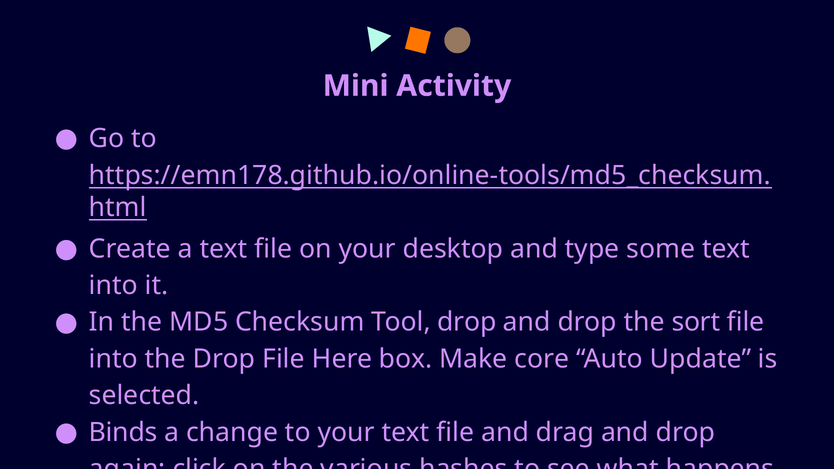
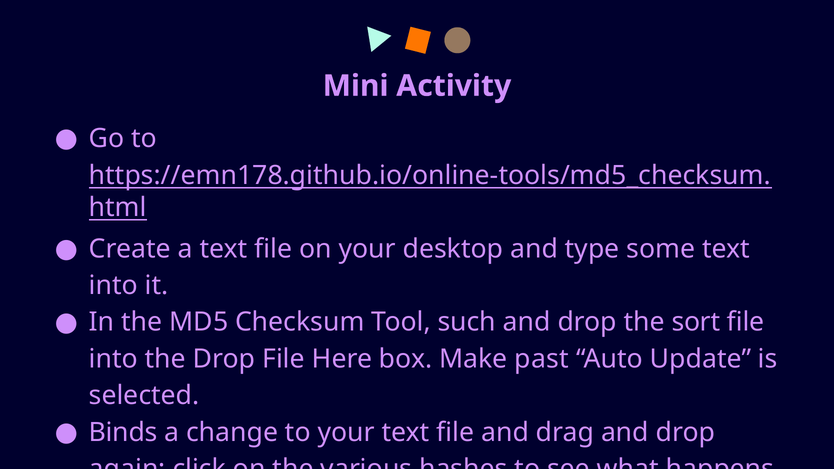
Tool drop: drop -> such (467, 322)
core: core -> past (542, 359)
